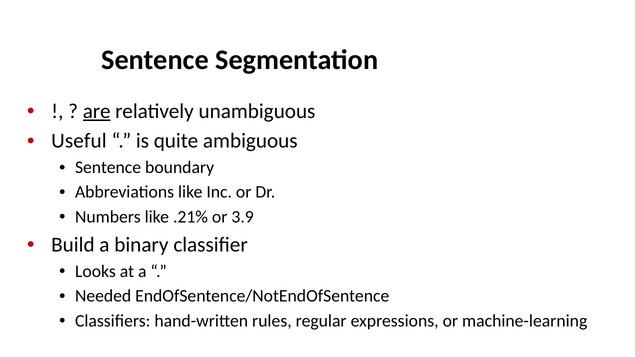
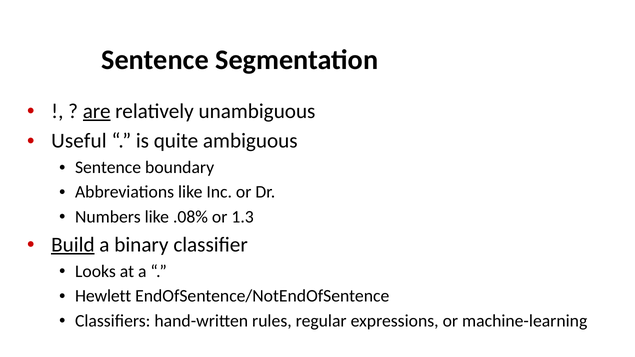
.21%: .21% -> .08% (190, 217)
3.9: 3.9 -> 1.3 (243, 217)
Build underline: none -> present (73, 245)
Needed: Needed -> Hewlett (103, 296)
